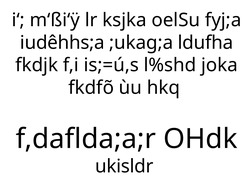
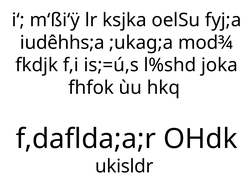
ldufha: ldufha -> mod¾ (205, 42)
fkdfõ: fkdfõ -> fhfok (91, 87)
